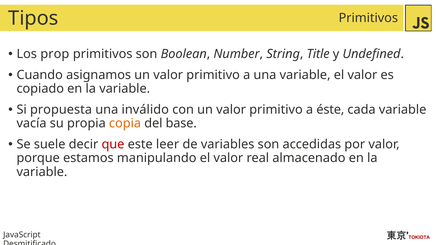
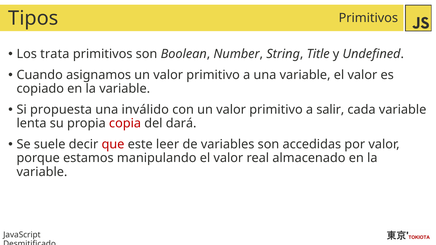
prop: prop -> trata (55, 54)
éste: éste -> salir (330, 110)
vacía: vacía -> lenta (32, 124)
copia colour: orange -> red (125, 124)
base: base -> dará (181, 124)
